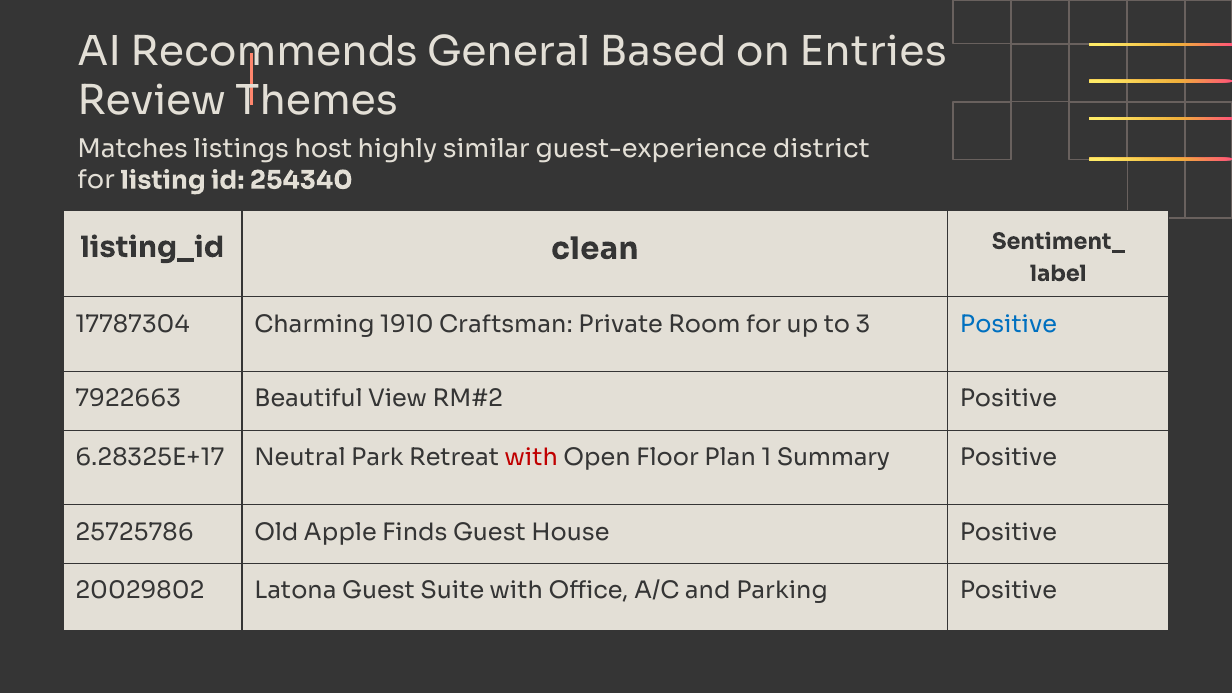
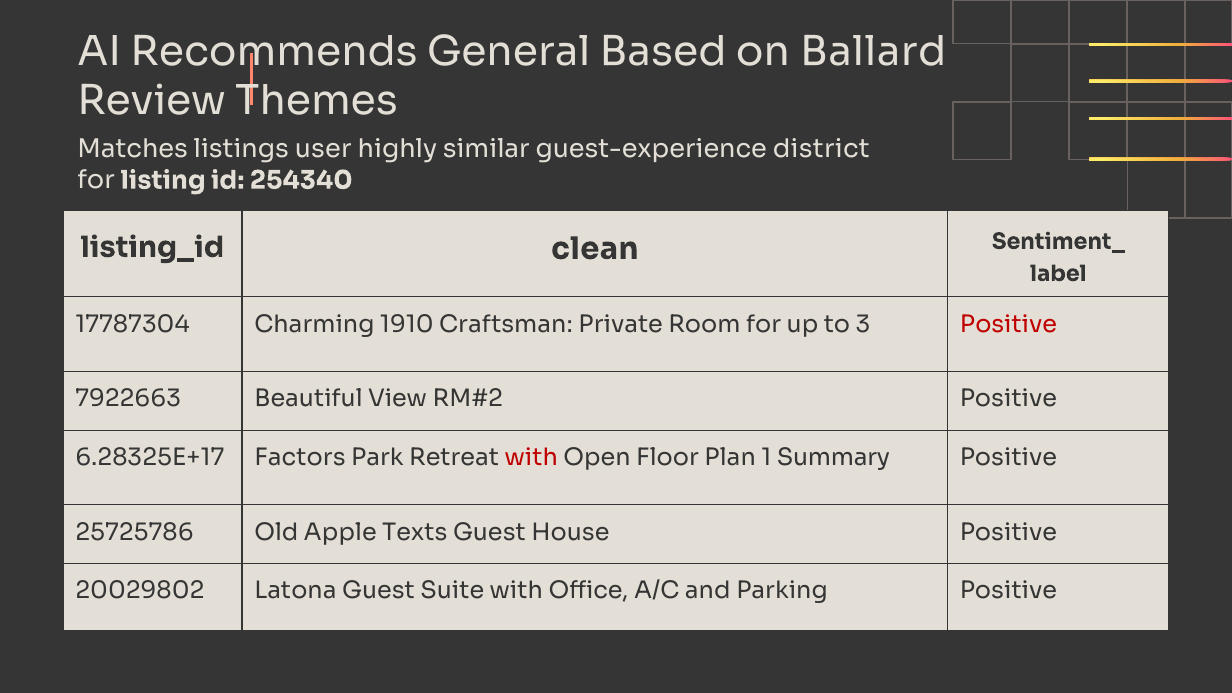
Entries: Entries -> Ballard (873, 52)
host: host -> user (323, 149)
Positive colour: blue -> red (1009, 324)
Neutral: Neutral -> Factors (300, 458)
Finds: Finds -> Texts (415, 532)
